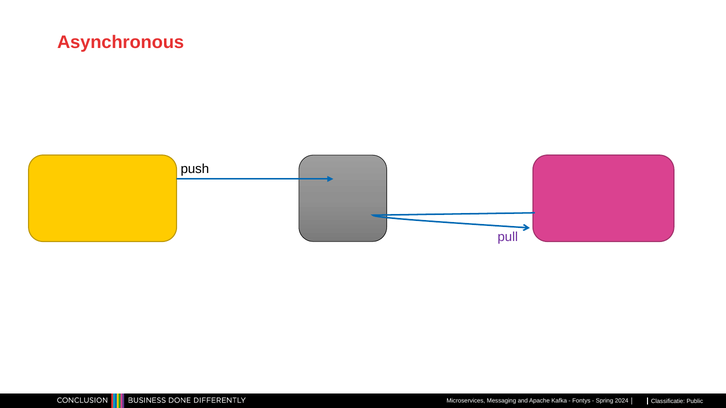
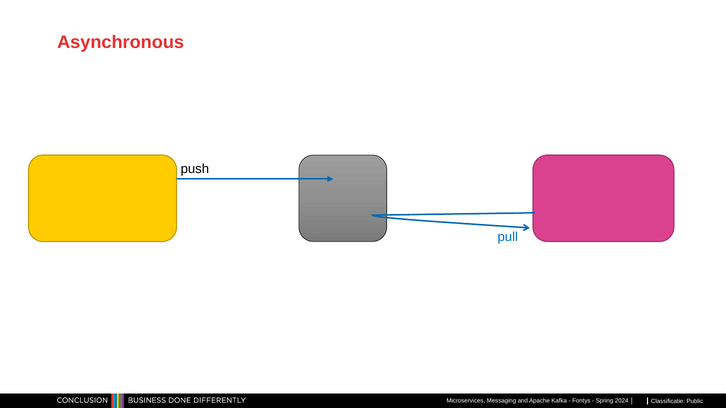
pull colour: purple -> blue (508, 237)
